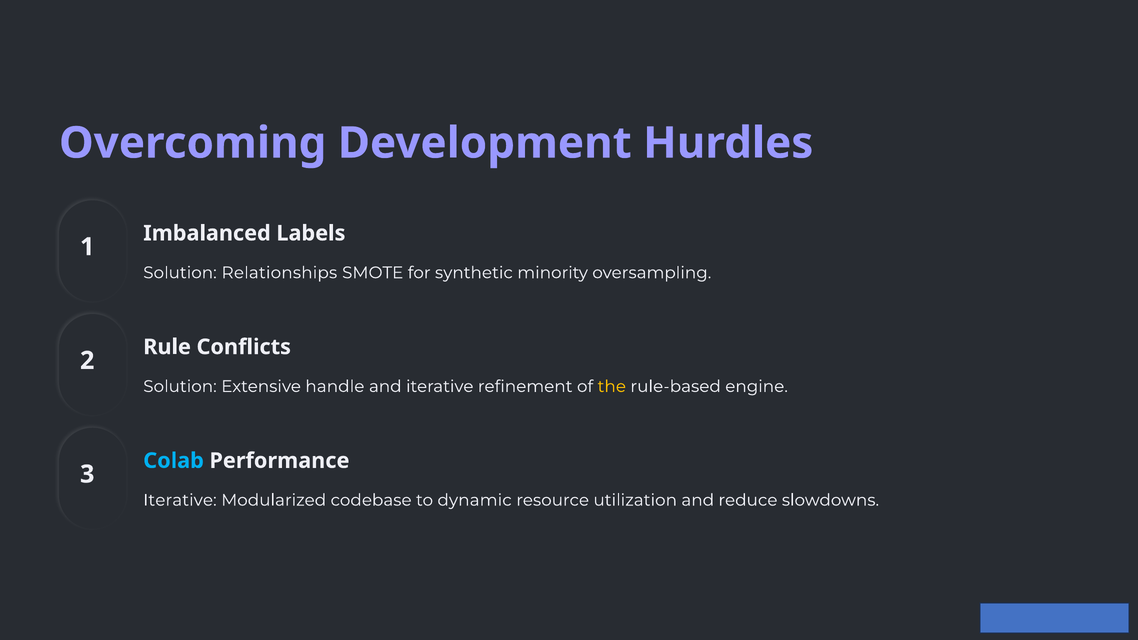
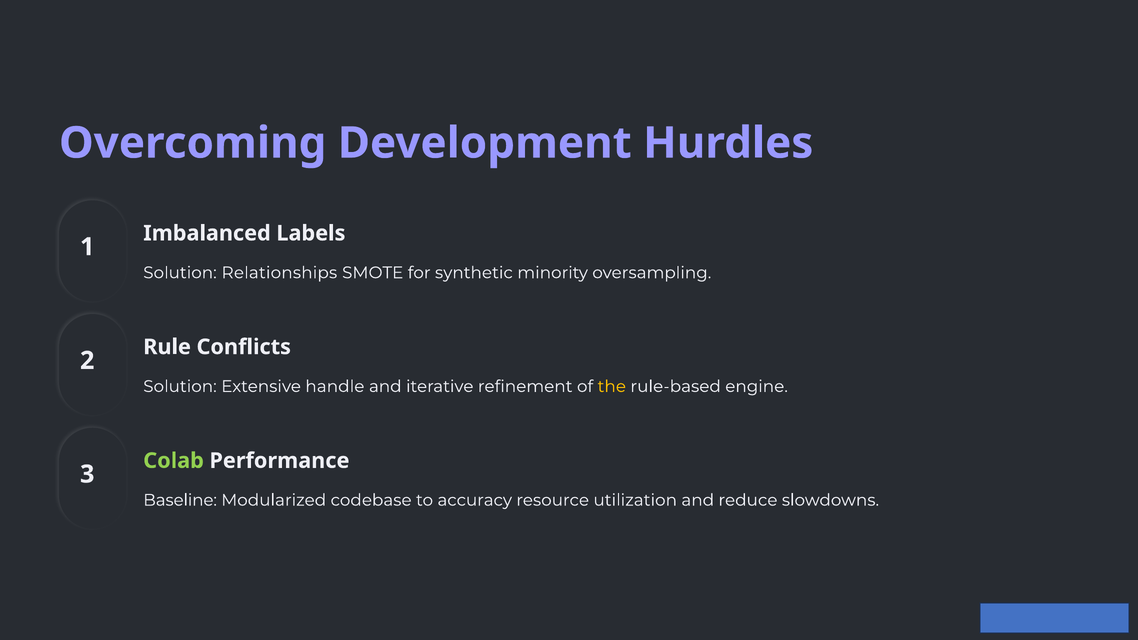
Colab colour: light blue -> light green (174, 461)
Iterative: Iterative -> Baseline (180, 500)
dynamic: dynamic -> accuracy (475, 500)
